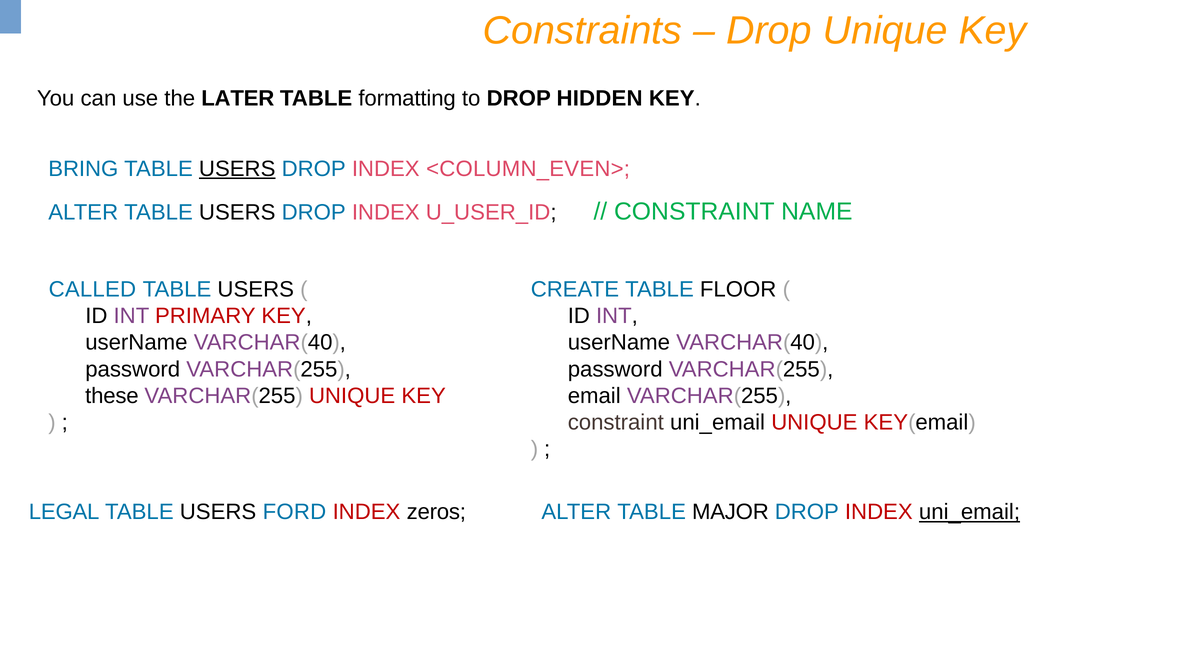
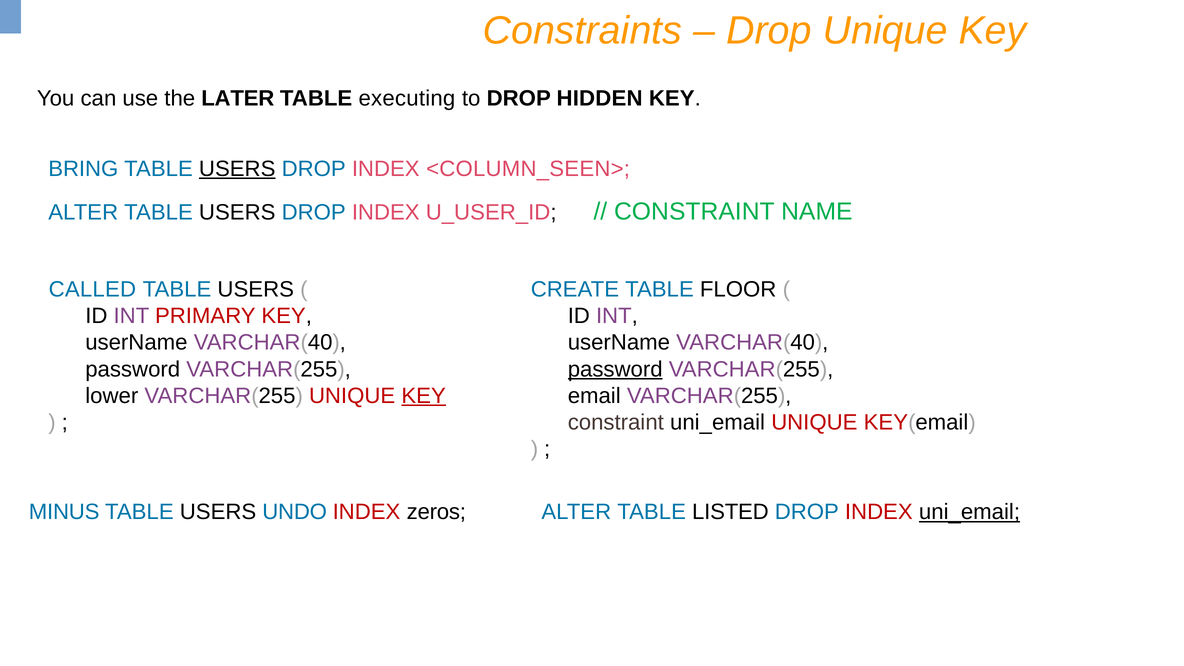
formatting: formatting -> executing (407, 99)
<COLUMN_EVEN>: <COLUMN_EVEN> -> <COLUMN_SEEN> (528, 169)
password underline: none -> present (615, 369)
these: these -> lower (112, 396)
KEY underline: none -> present (424, 396)
LEGAL: LEGAL -> MINUS (64, 512)
FORD: FORD -> UNDO (295, 512)
MAJOR: MAJOR -> LISTED (730, 512)
